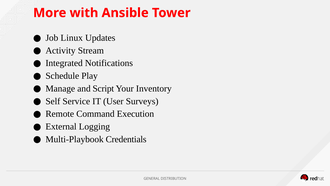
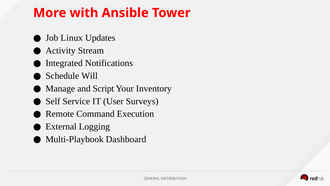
Play: Play -> Will (90, 76)
Credentials: Credentials -> Dashboard (126, 139)
